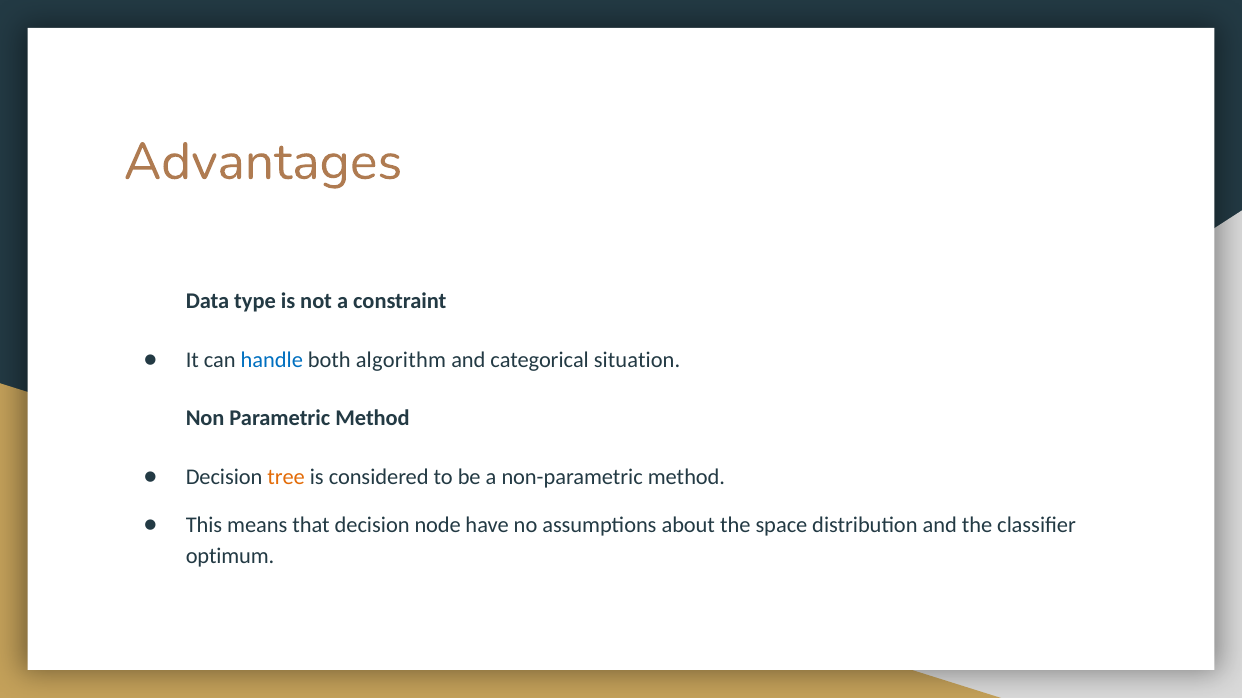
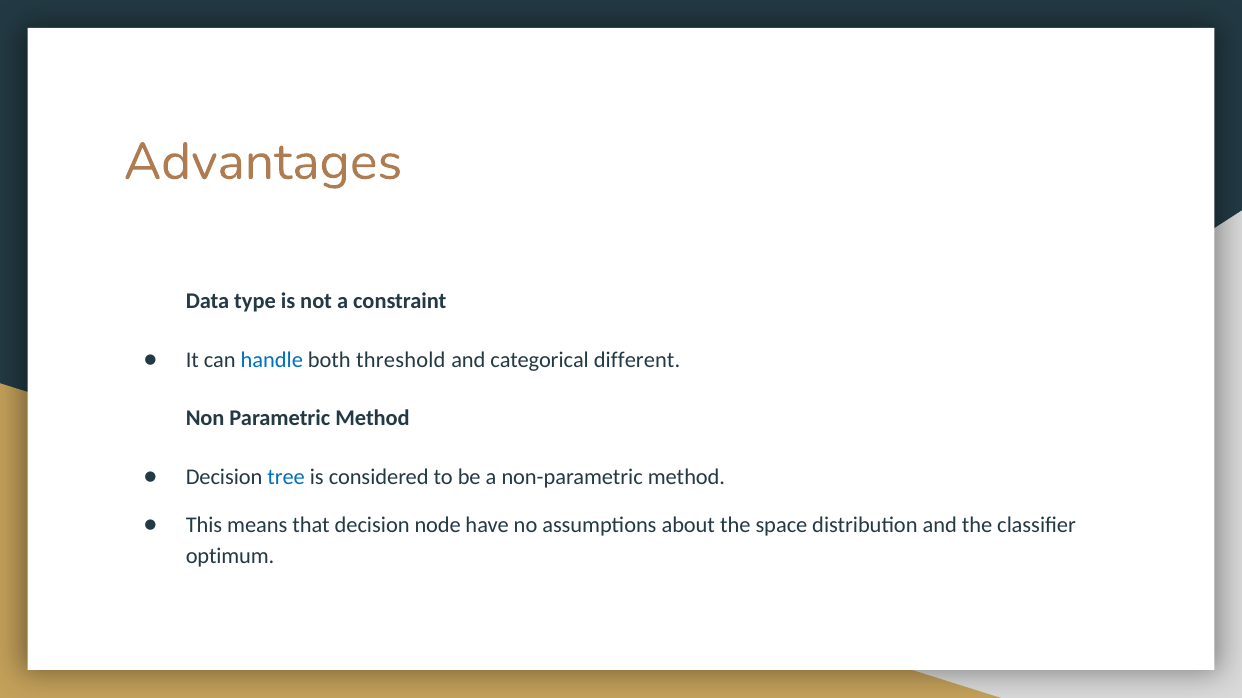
algorithm: algorithm -> threshold (401, 360)
situation: situation -> different (637, 360)
tree colour: orange -> blue (286, 477)
